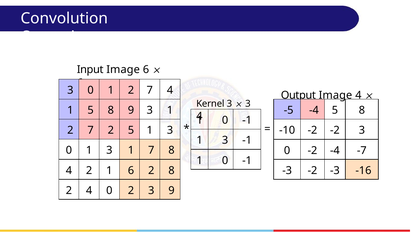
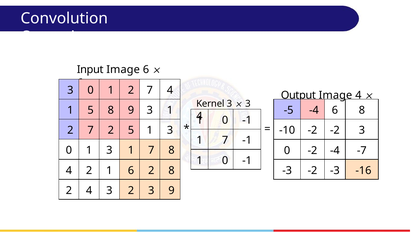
-4 5: 5 -> 6 (335, 110)
3: 3 -> 7 (225, 140)
4 0: 0 -> 3 (109, 190)
